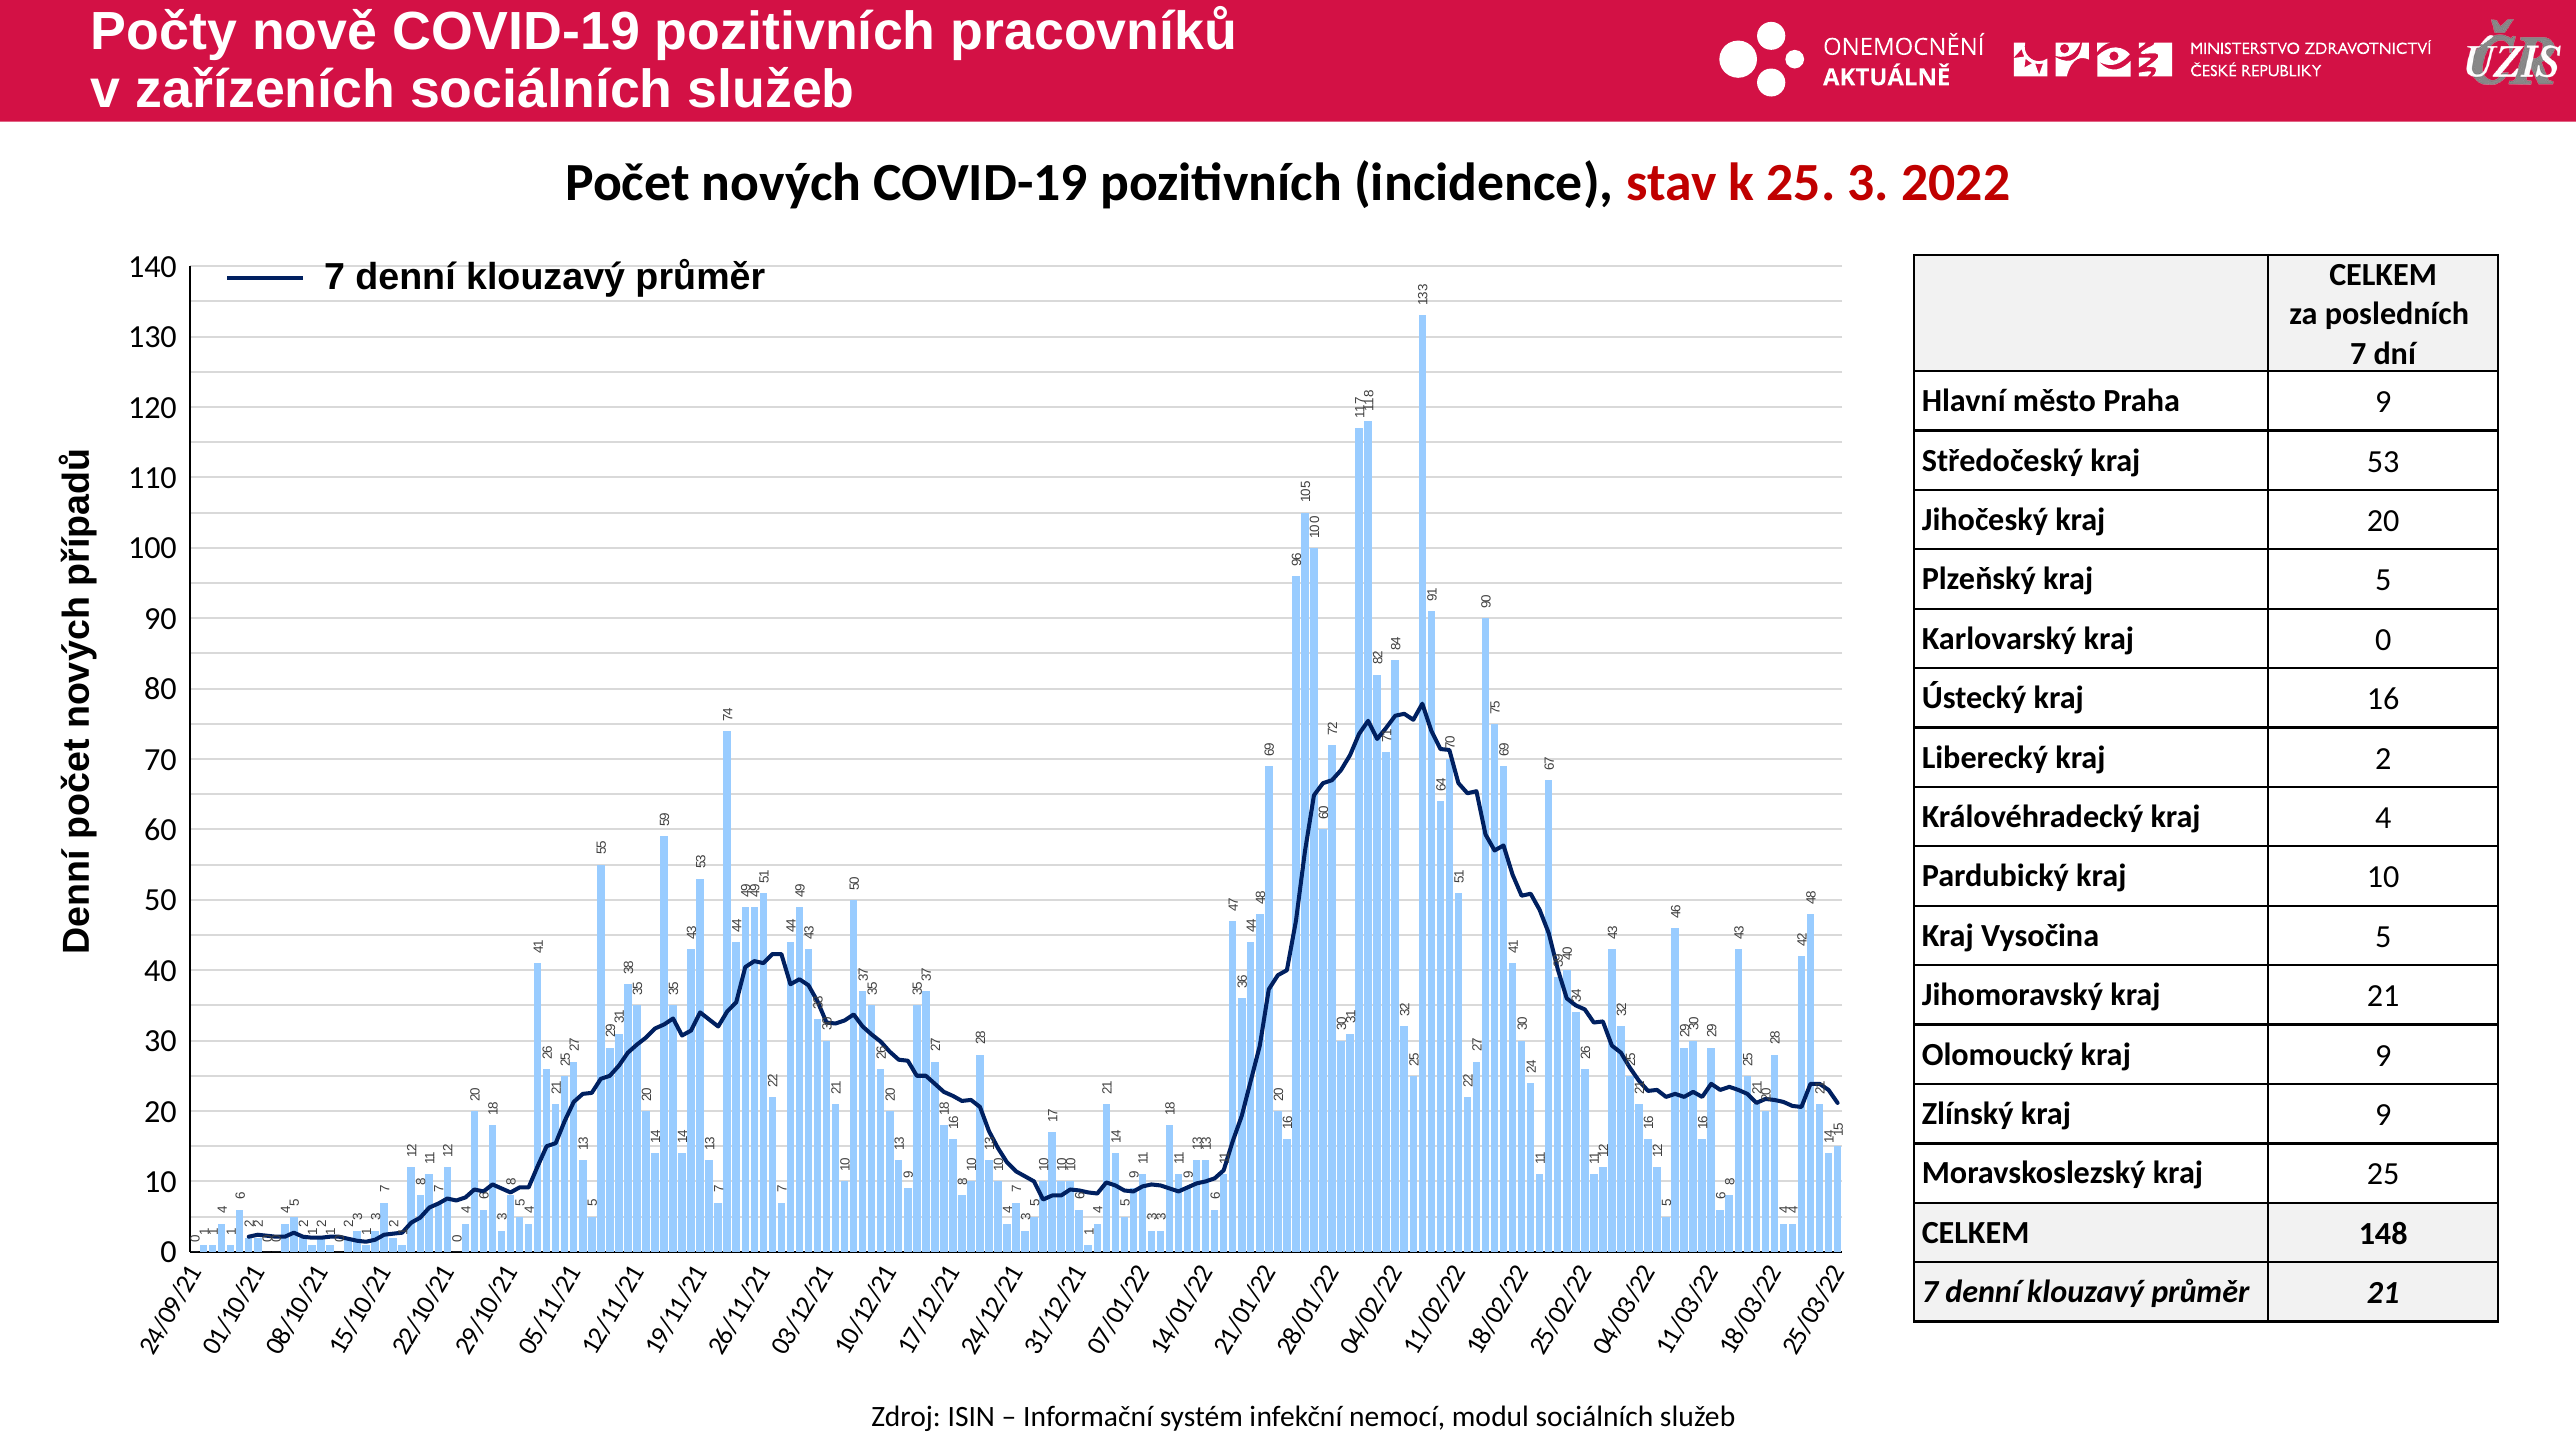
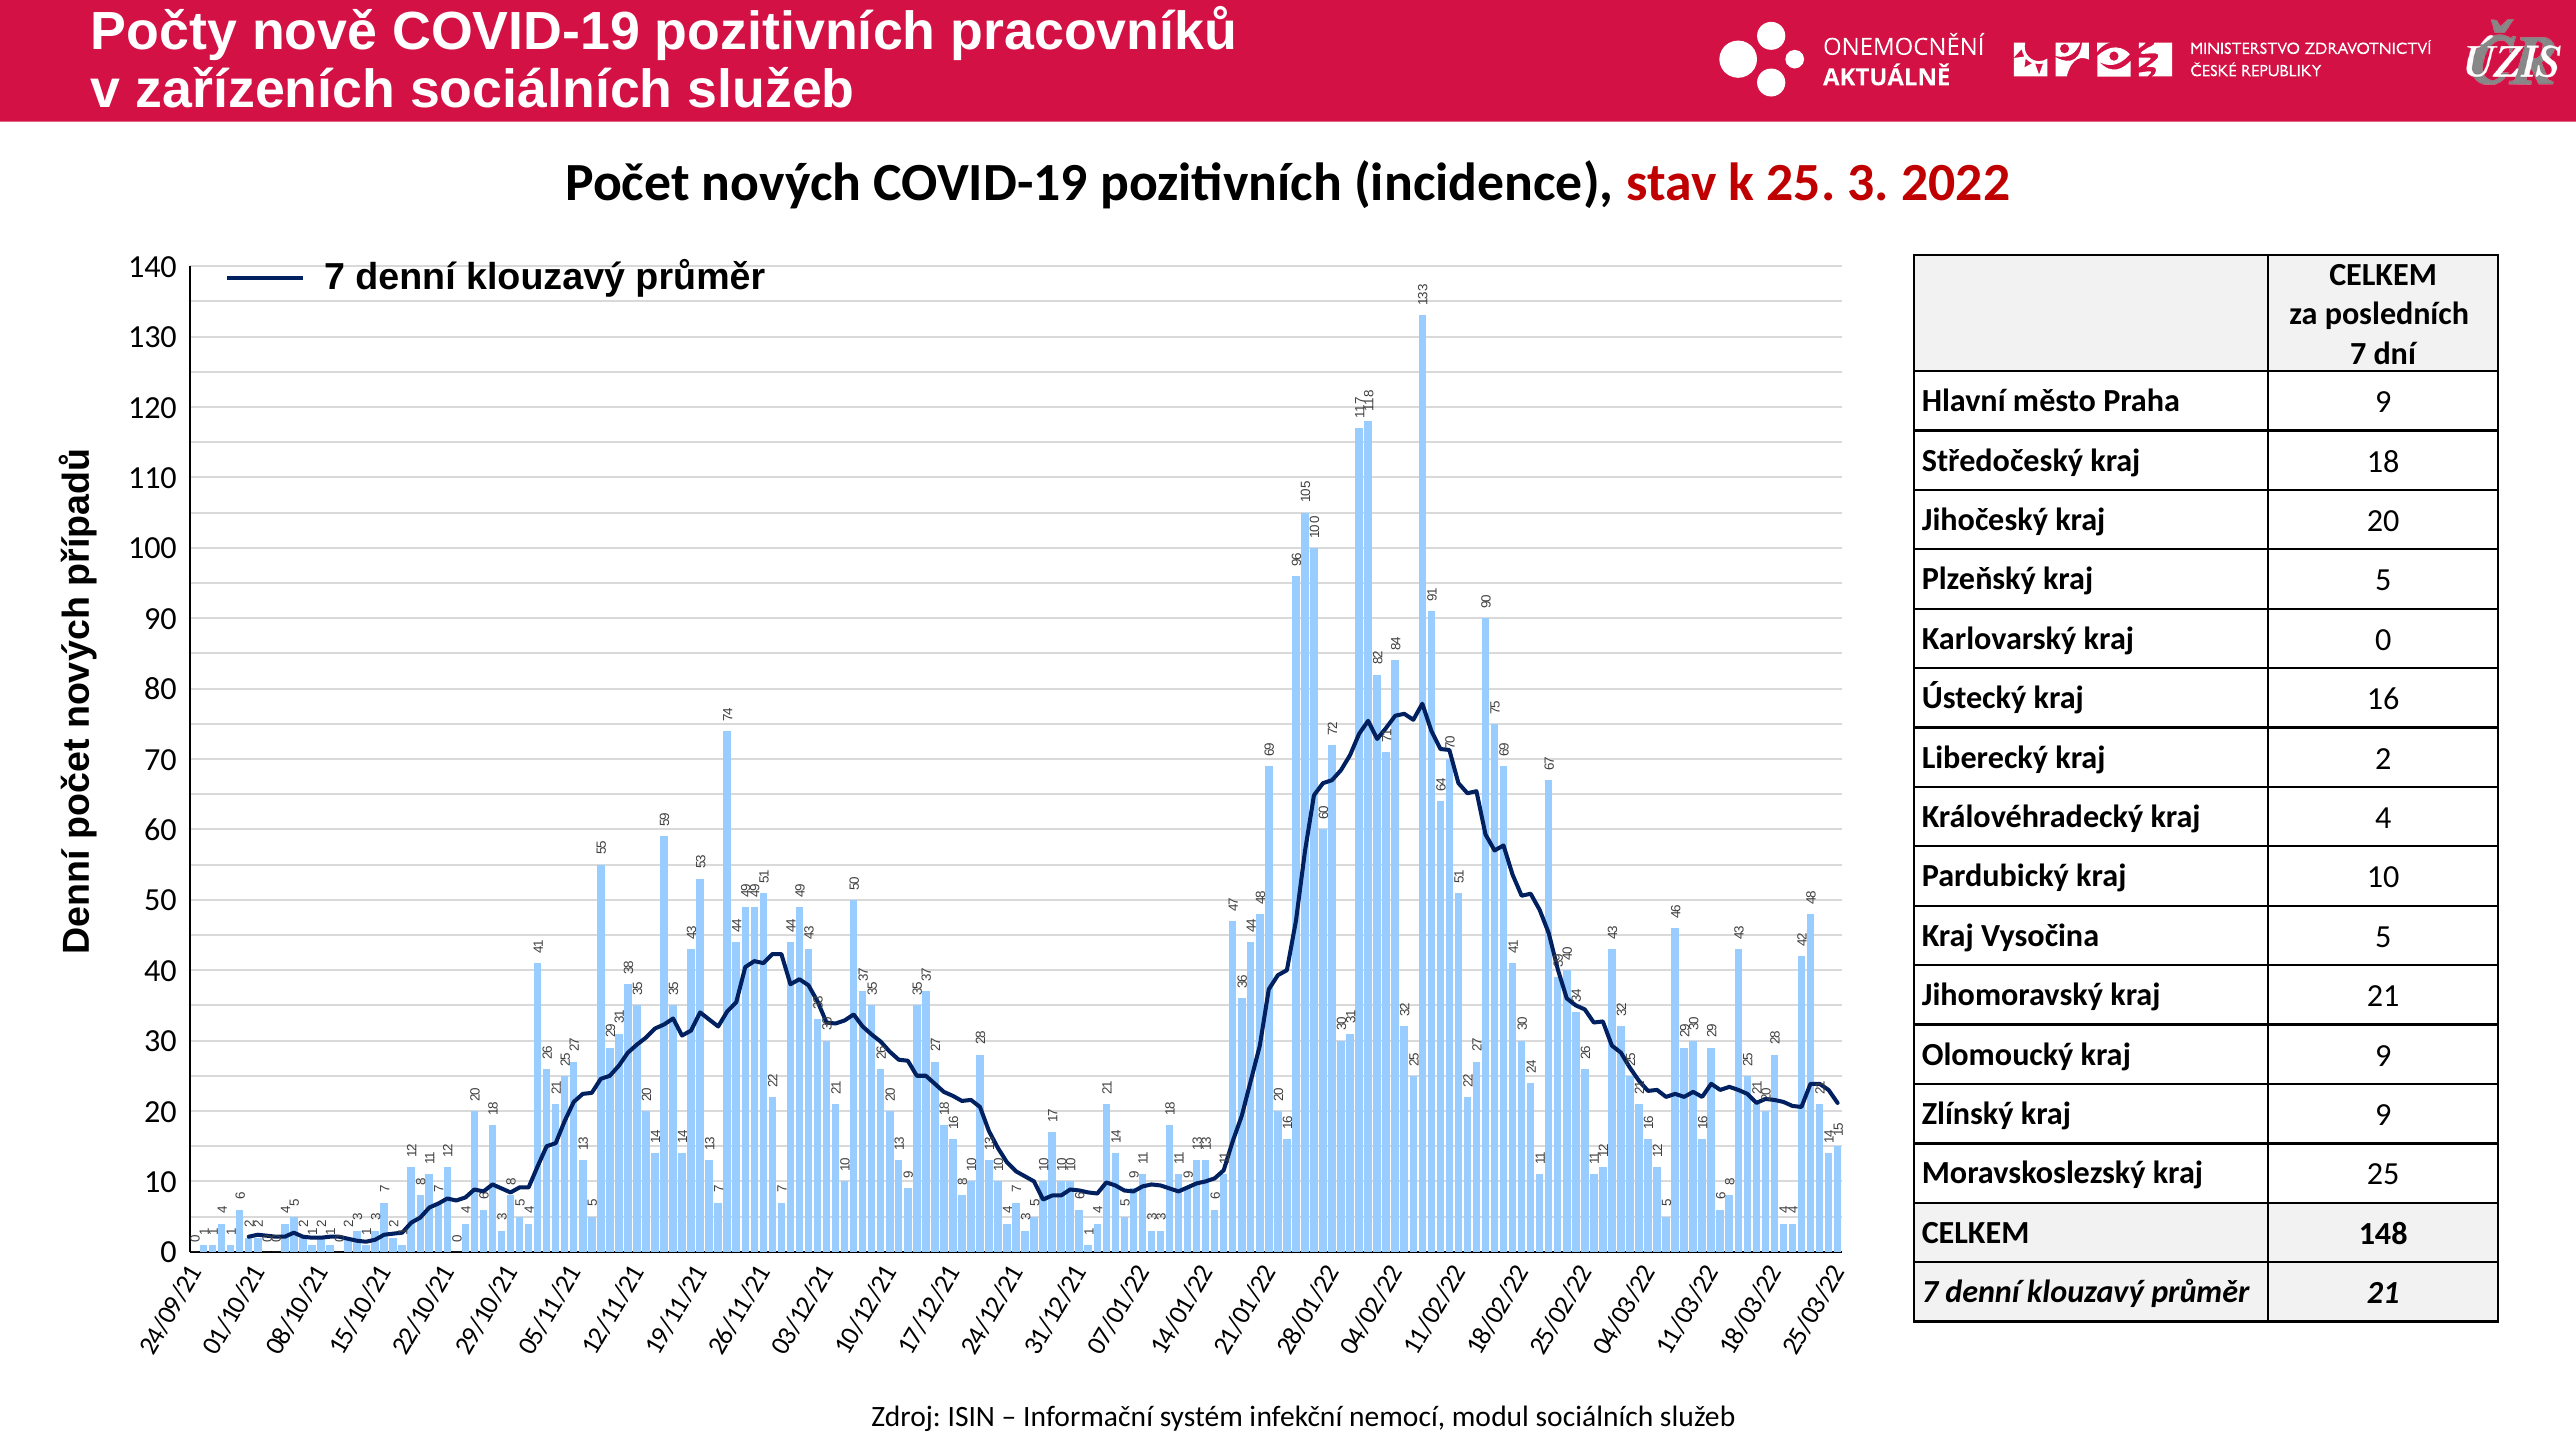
53: 53 -> 18 (2383, 461)
